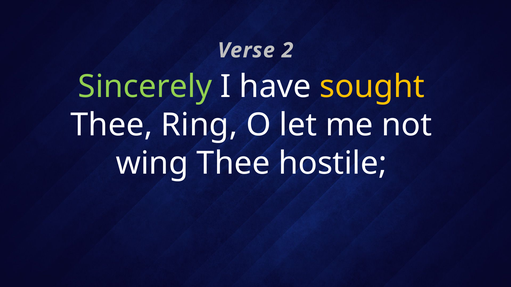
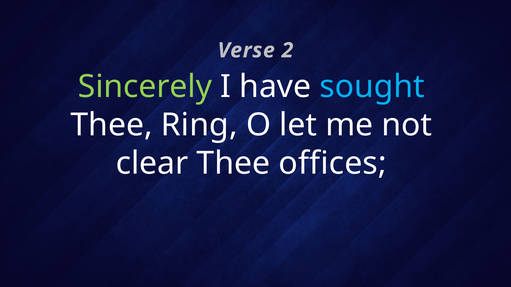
sought colour: yellow -> light blue (372, 87)
wing: wing -> clear (152, 163)
hostile: hostile -> offices (333, 163)
